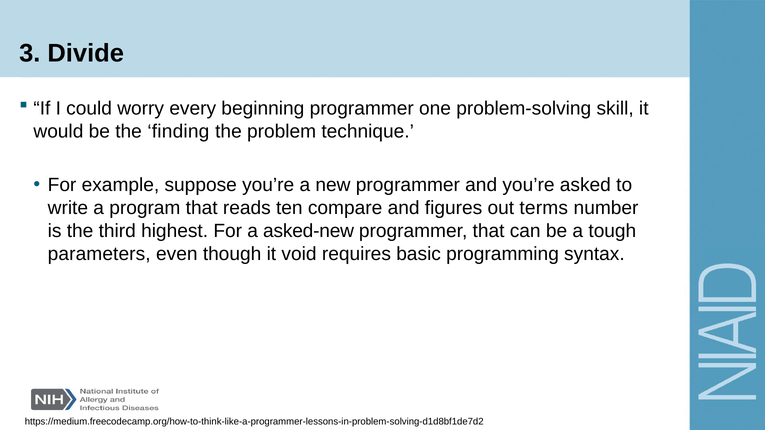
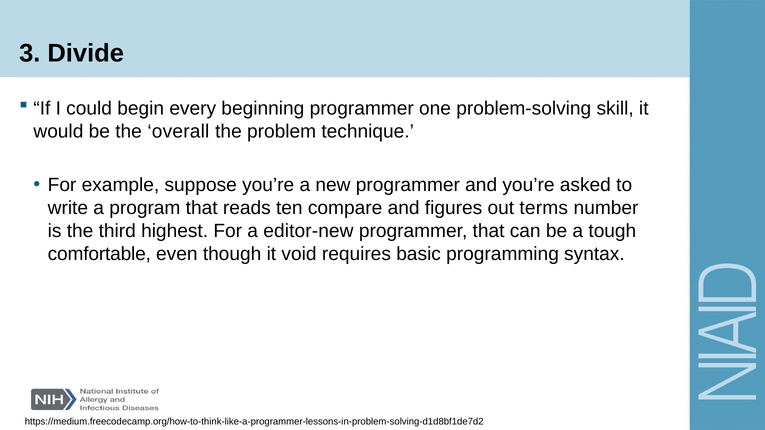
worry: worry -> begin (141, 109)
finding: finding -> overall (178, 132)
asked-new: asked-new -> editor-new (308, 231)
parameters: parameters -> comfortable (99, 254)
